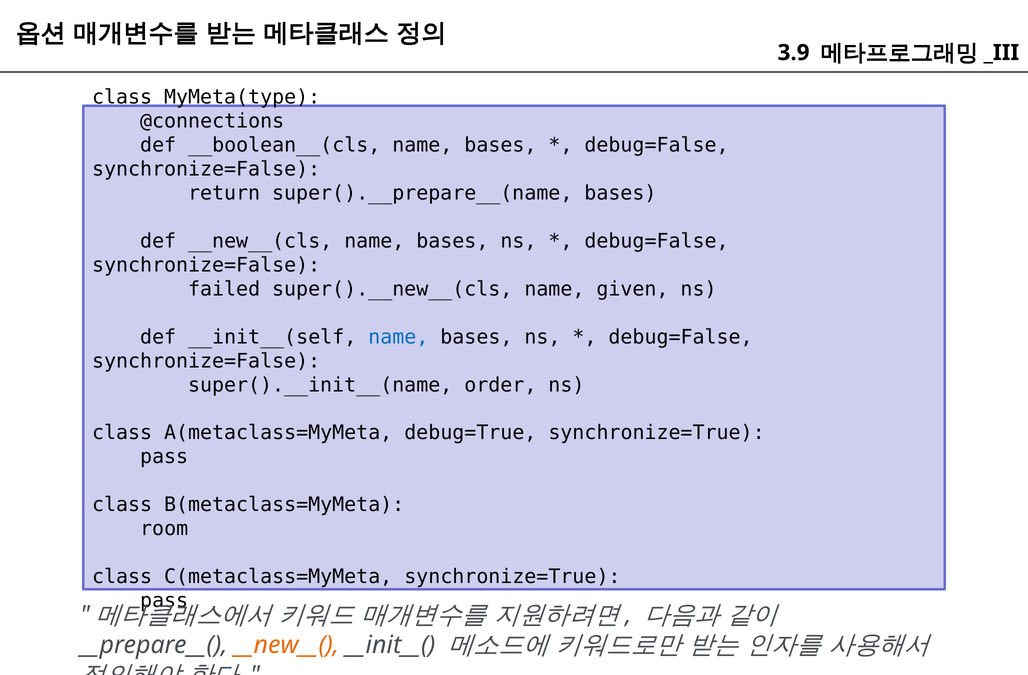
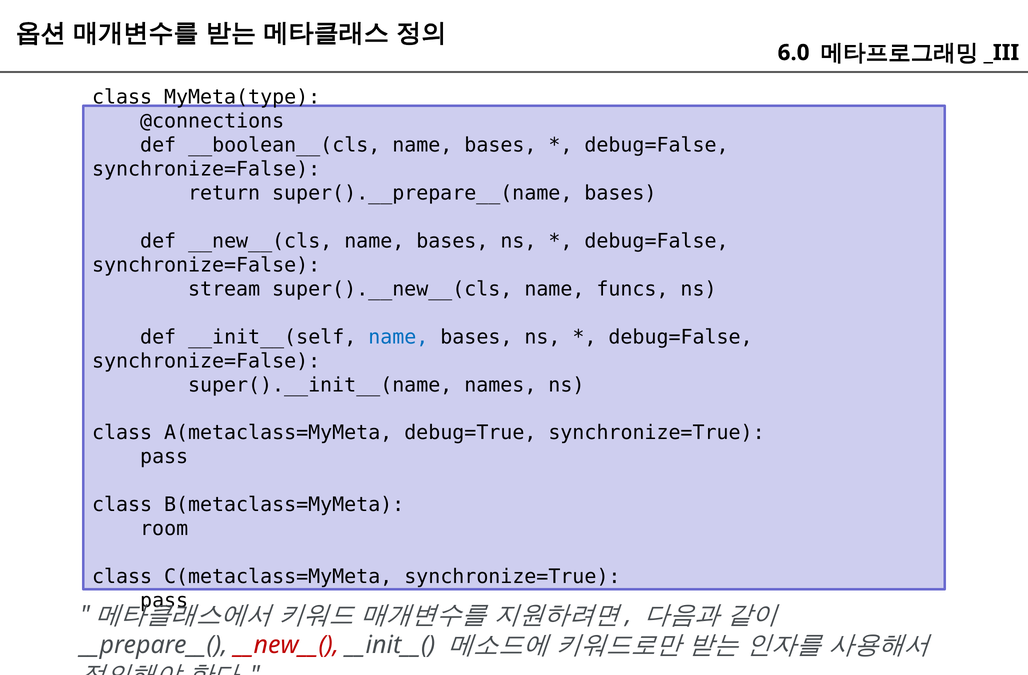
3.9: 3.9 -> 6.0 (794, 53)
failed: failed -> stream (224, 289)
given: given -> funcs (632, 289)
order: order -> names (500, 385)
__new__( colour: orange -> red (287, 645)
